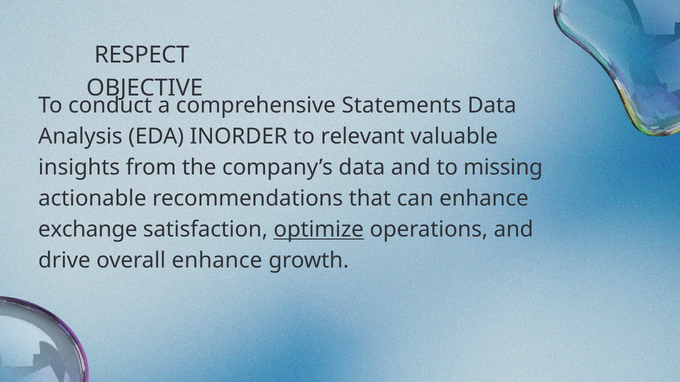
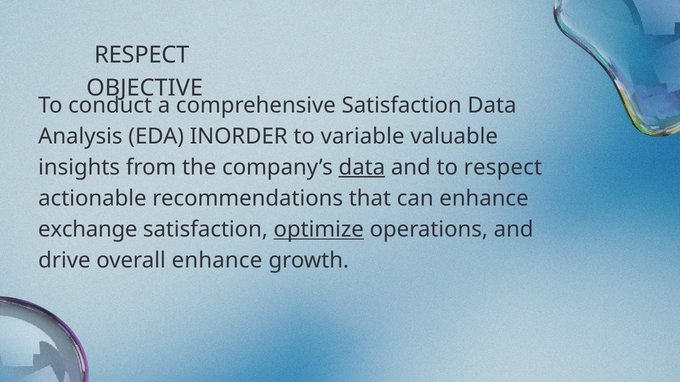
comprehensive Statements: Statements -> Satisfaction (402, 105)
relevant: relevant -> variable (363, 137)
data underline: none -> present (362, 168)
to missing: missing -> respect (503, 168)
